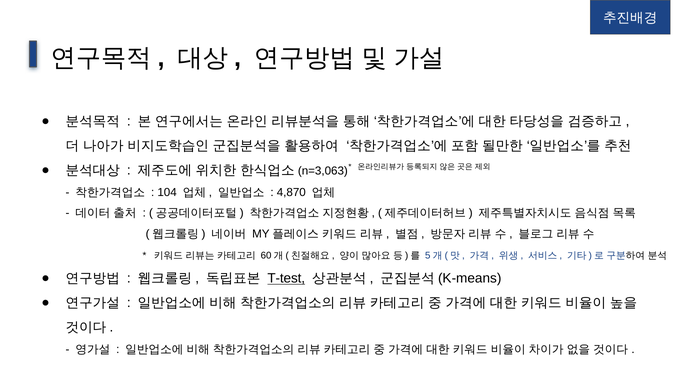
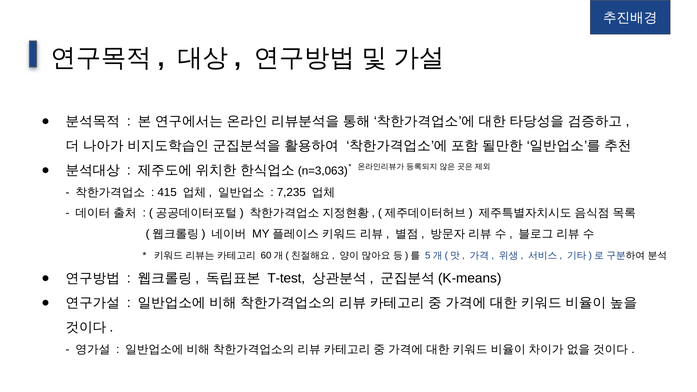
104: 104 -> 415 (167, 192)
4,870: 4,870 -> 7,235 (291, 192)
T-test underline: present -> none (286, 278)
